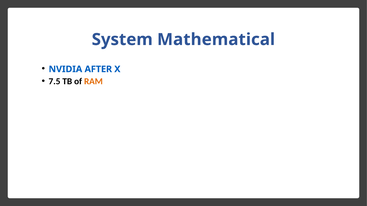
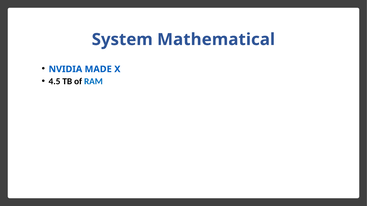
AFTER: AFTER -> MADE (98, 69)
7.5: 7.5 -> 4.5 (54, 82)
RAM colour: orange -> blue (93, 82)
